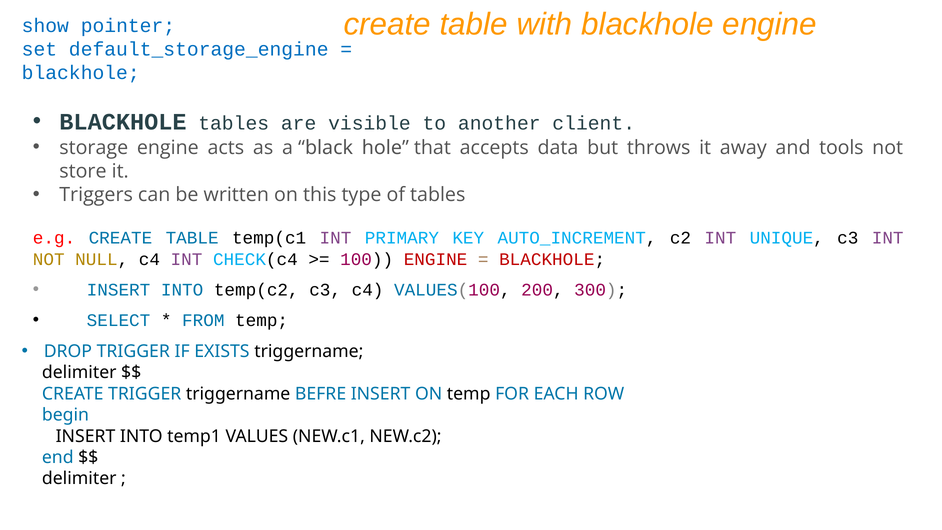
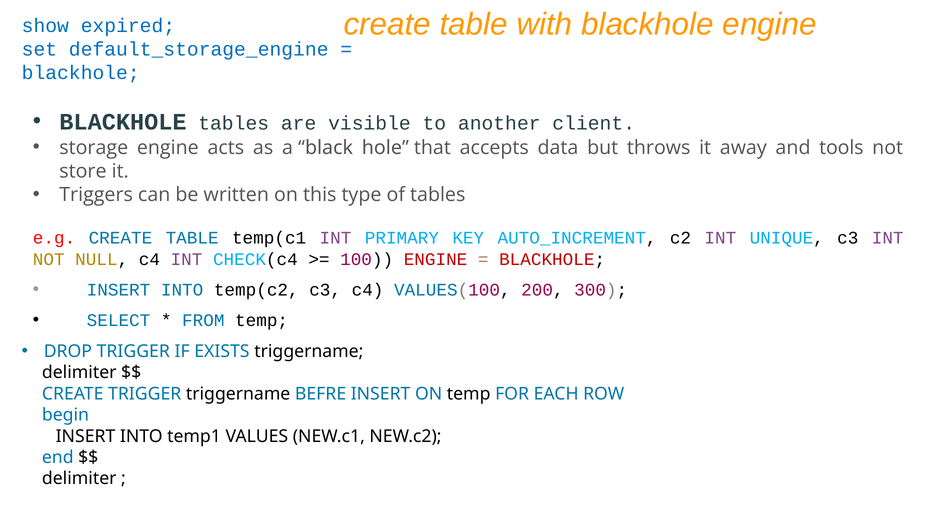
pointer: pointer -> expired (128, 26)
